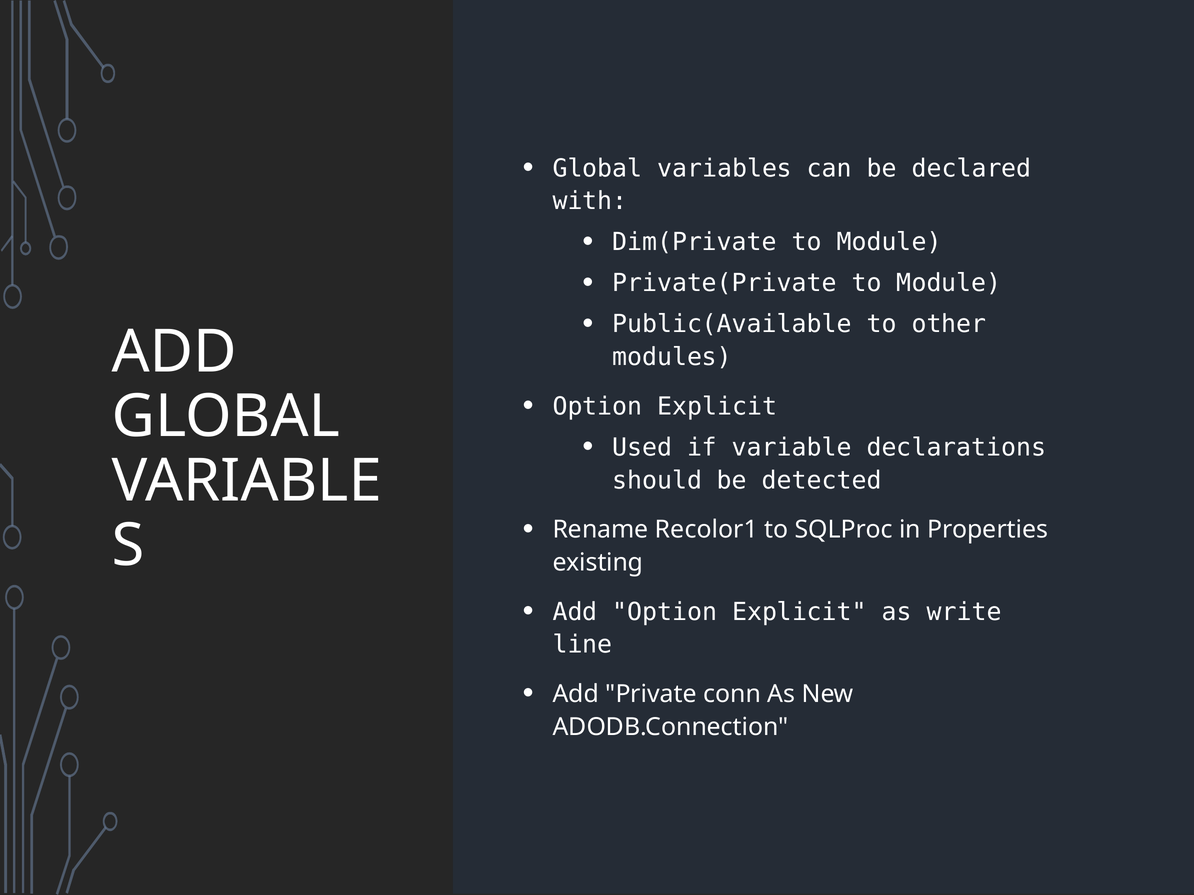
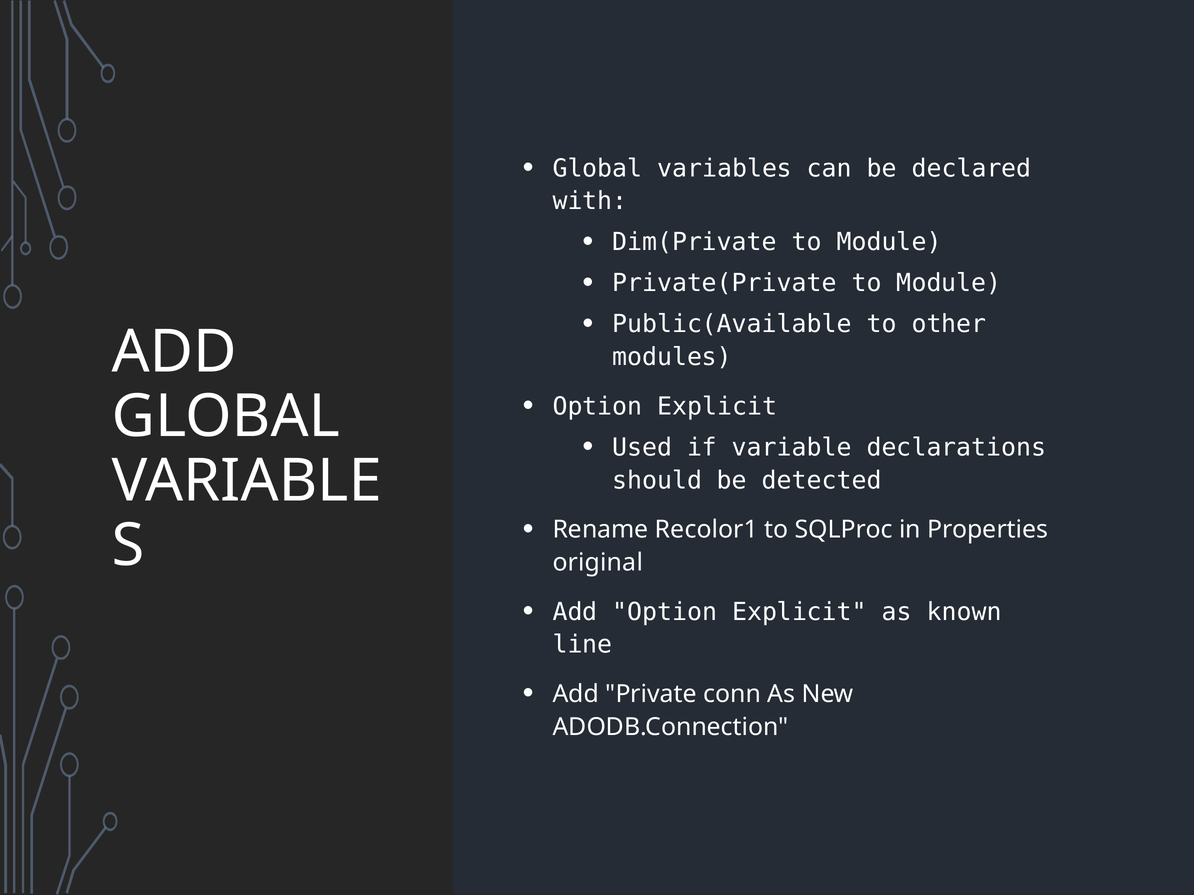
existing: existing -> original (598, 563)
write: write -> known (964, 612)
